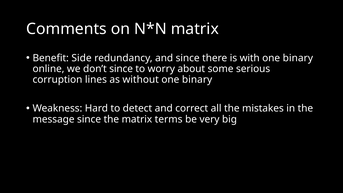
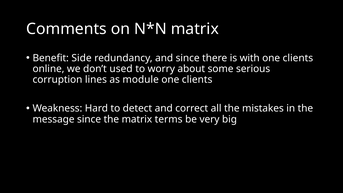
binary: binary -> clients (298, 58)
don’t since: since -> used (121, 69)
without: without -> module (141, 80)
binary: binary -> clients (197, 80)
